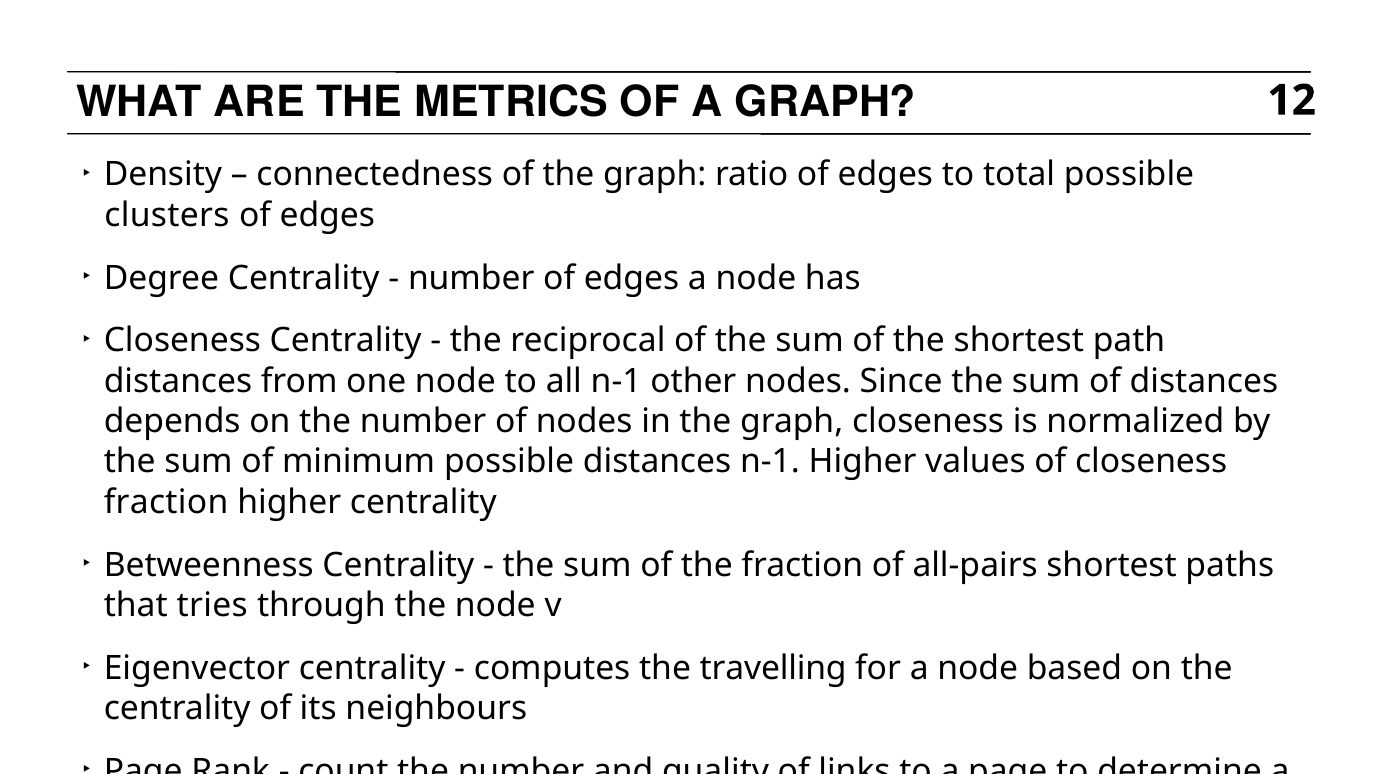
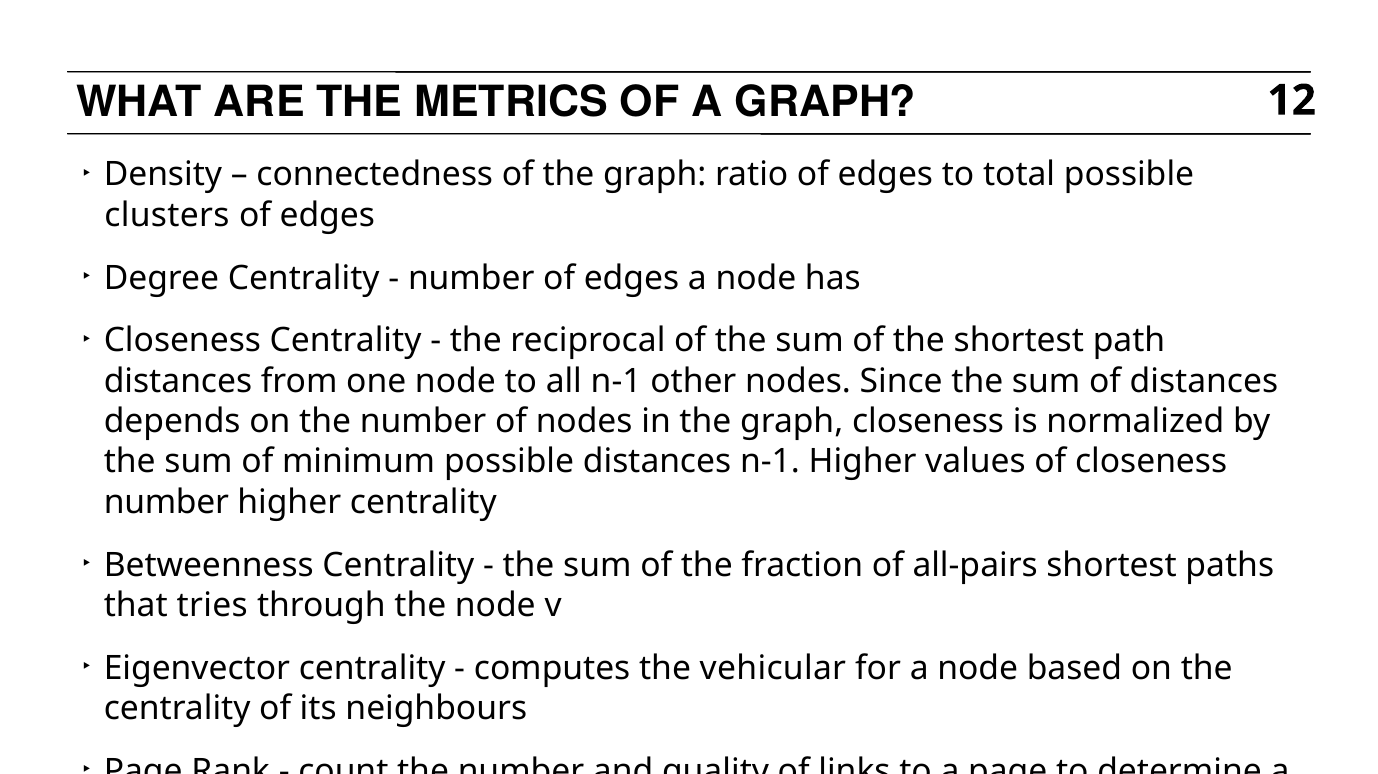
fraction: fraction -> number (166, 502)
travelling: travelling -> vehicular (773, 668)
